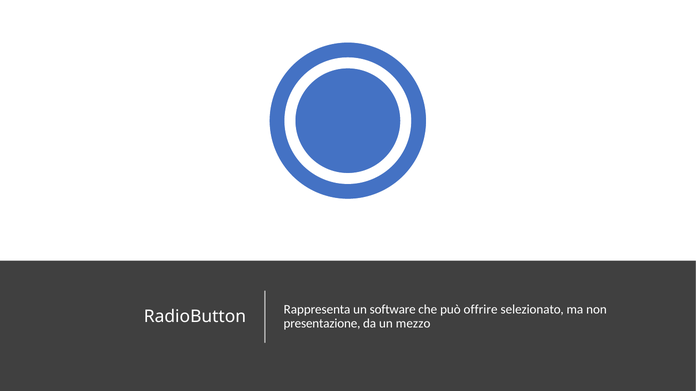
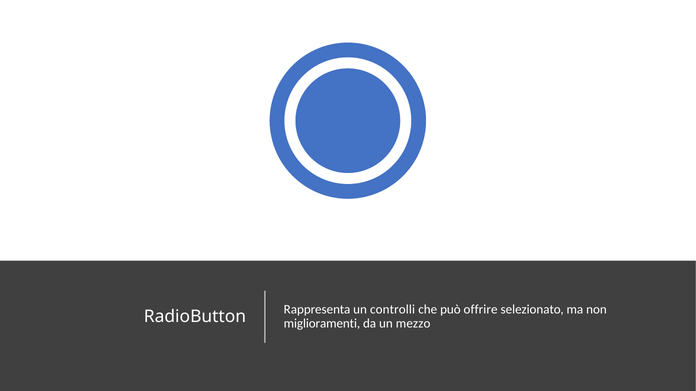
software: software -> controlli (393, 310)
presentazione: presentazione -> miglioramenti (322, 324)
